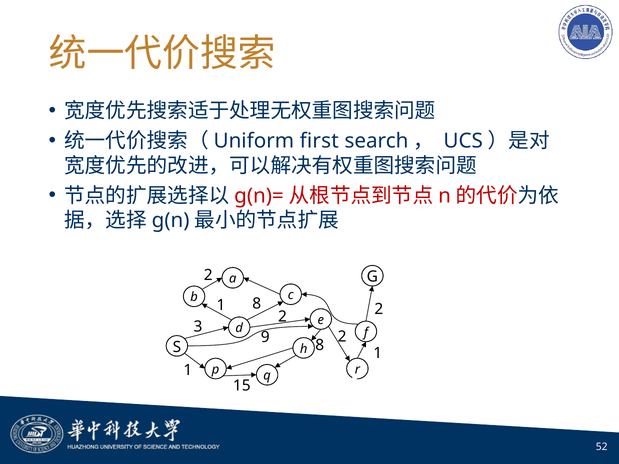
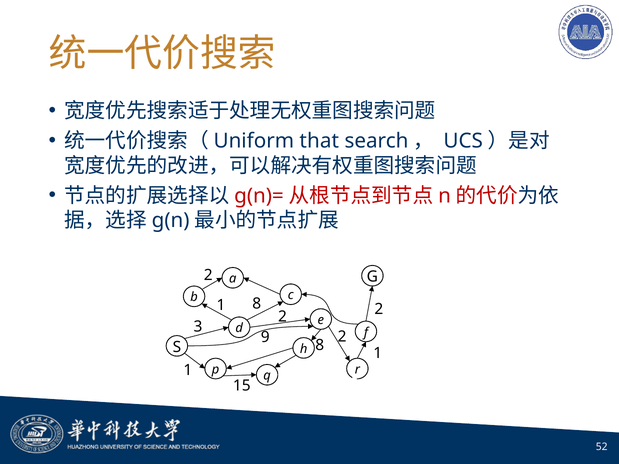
first: first -> that (319, 141)
